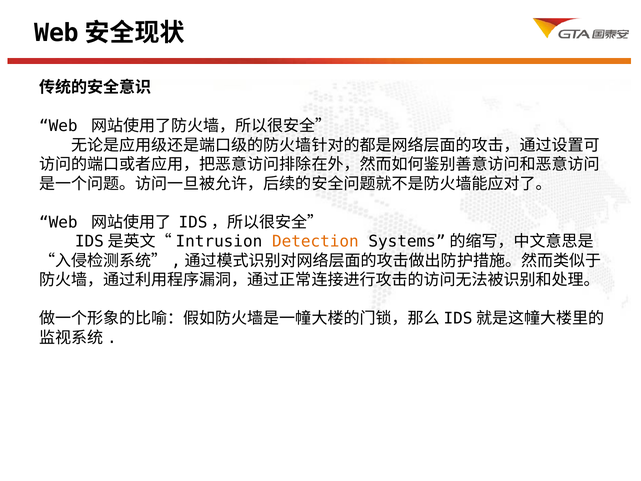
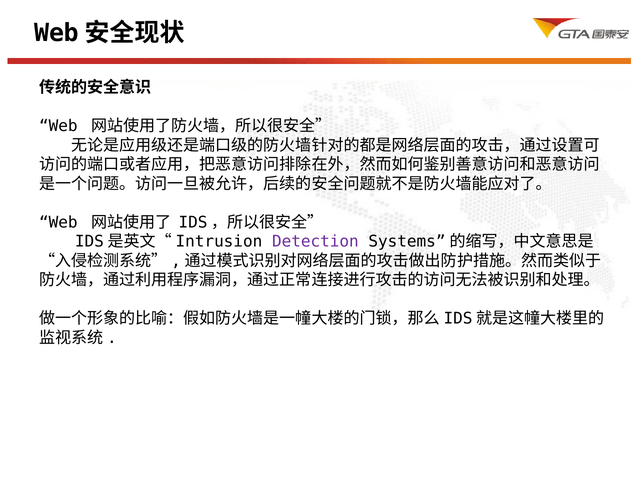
Detection colour: orange -> purple (315, 241)
